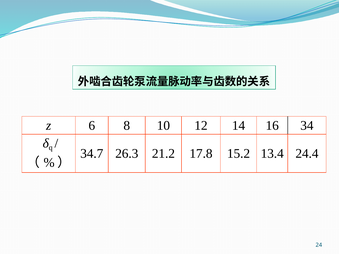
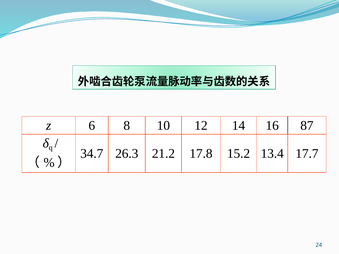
34: 34 -> 87 (307, 126)
24.4: 24.4 -> 17.7 (307, 154)
